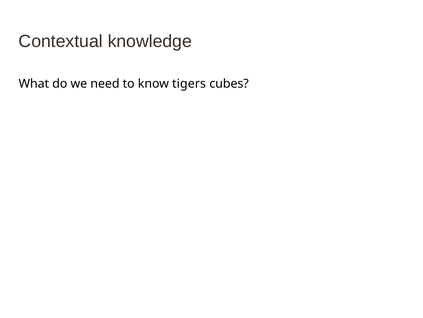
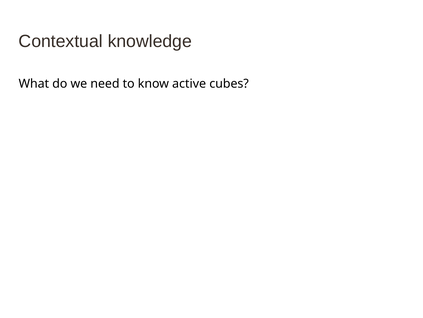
tigers: tigers -> active (189, 84)
